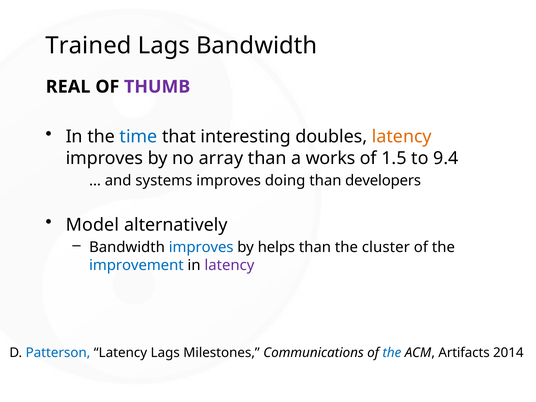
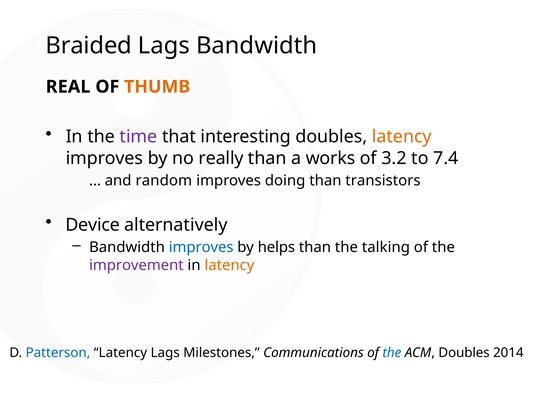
Trained: Trained -> Braided (89, 46)
THUMB colour: purple -> orange (157, 87)
time colour: blue -> purple (138, 137)
array: array -> really (221, 158)
1.5: 1.5 -> 3.2 (394, 158)
9.4: 9.4 -> 7.4 (446, 158)
systems: systems -> random (164, 181)
developers: developers -> transistors (383, 181)
Model: Model -> Device (93, 225)
cluster: cluster -> talking (386, 247)
improvement colour: blue -> purple (136, 265)
latency colour: purple -> orange (229, 265)
ACM Artifacts: Artifacts -> Doubles (464, 353)
